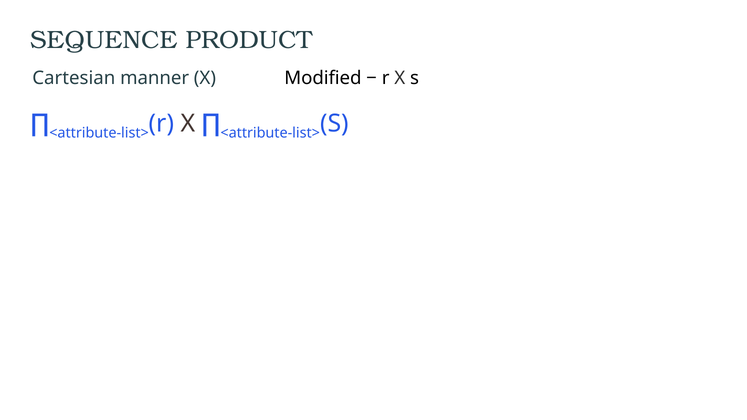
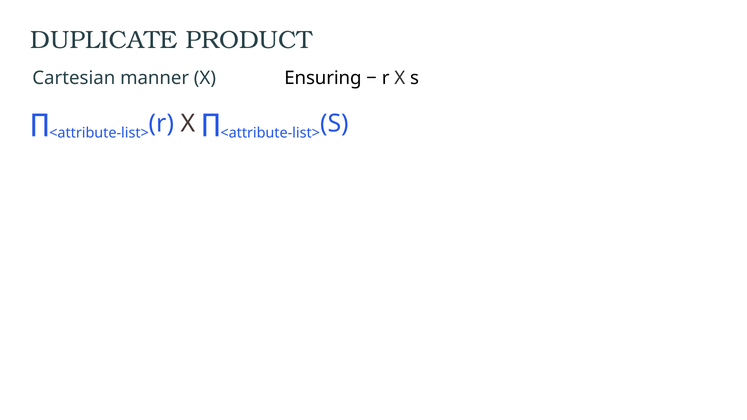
SEQUENCE: SEQUENCE -> DUPLICATE (104, 40)
Modified: Modified -> Ensuring (323, 78)
